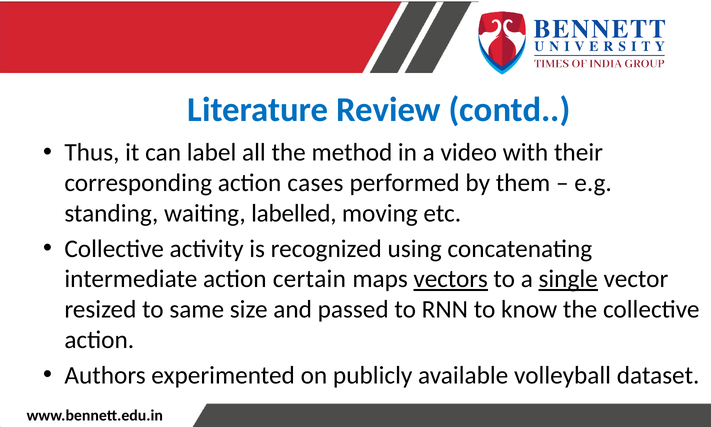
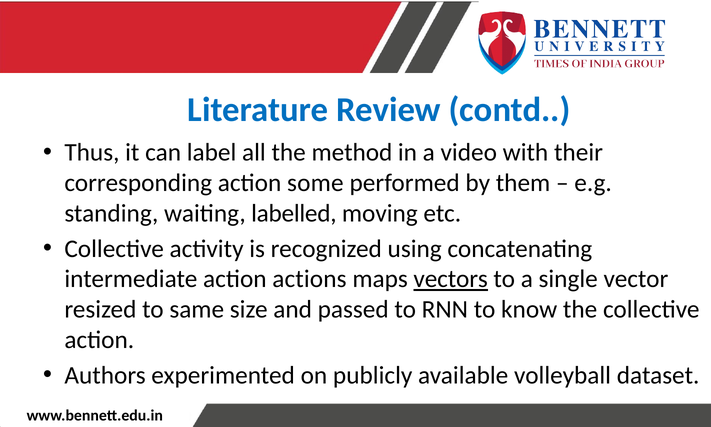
cases: cases -> some (315, 183)
certain: certain -> actions (309, 279)
single underline: present -> none (568, 279)
